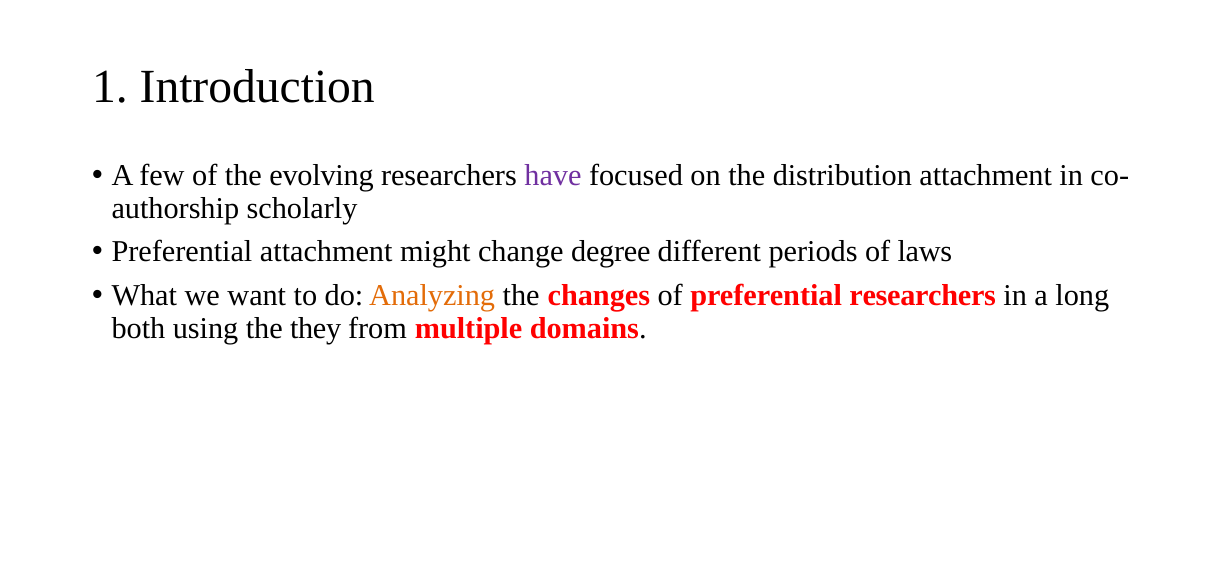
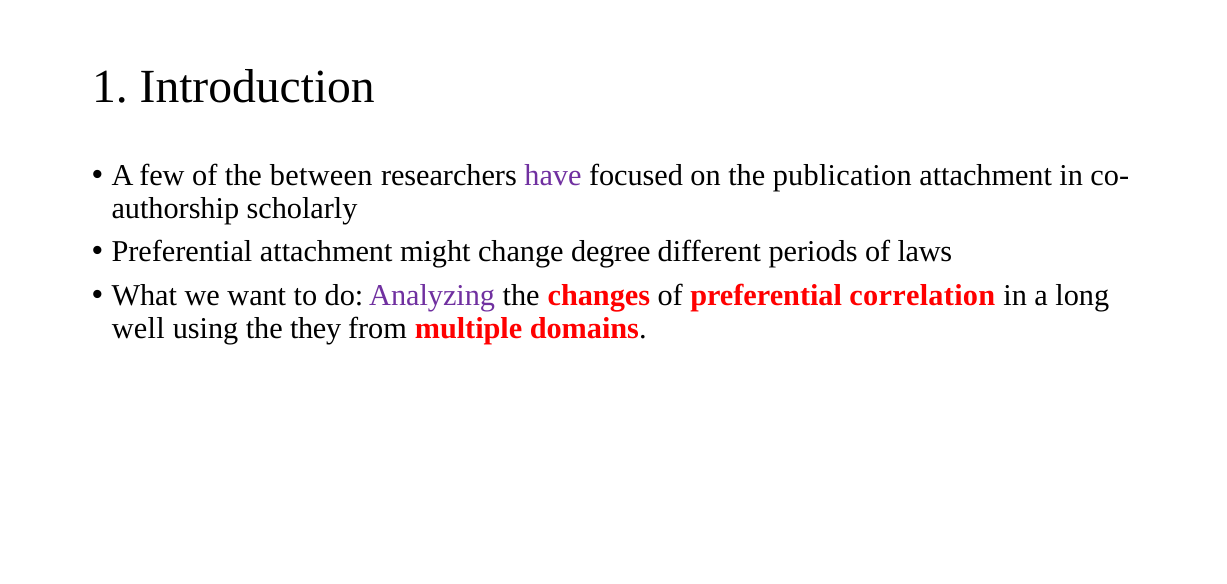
evolving: evolving -> between (321, 176)
distribution: distribution -> publication (842, 176)
Analyzing colour: orange -> purple (432, 295)
preferential researchers: researchers -> correlation (922, 295)
both: both -> well (138, 328)
